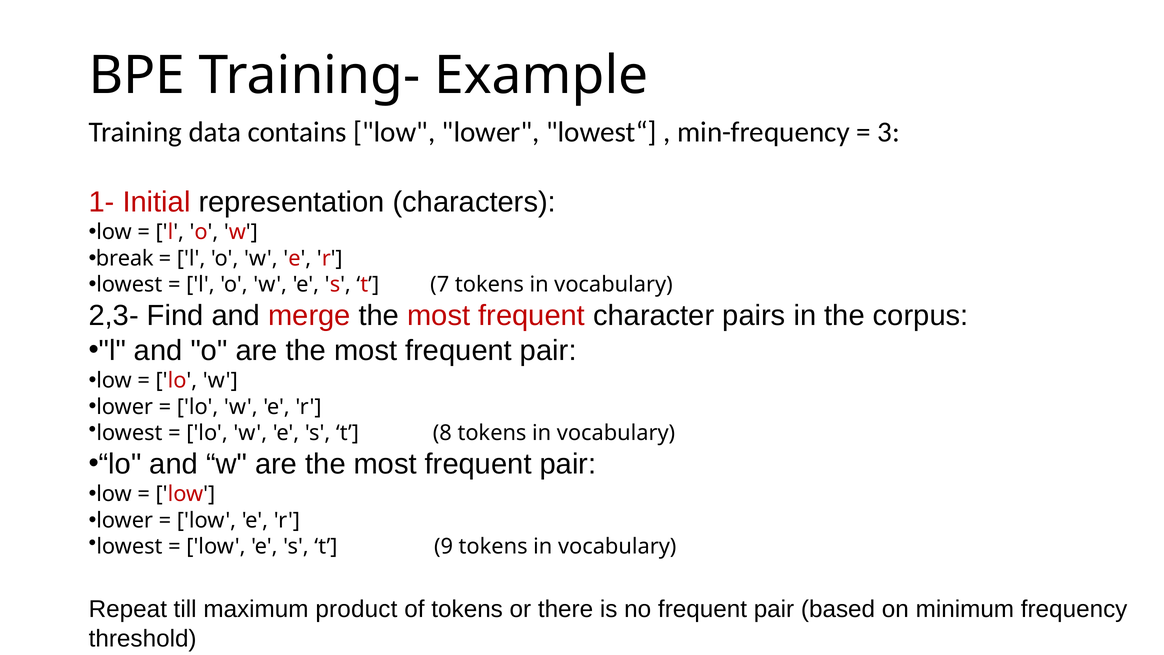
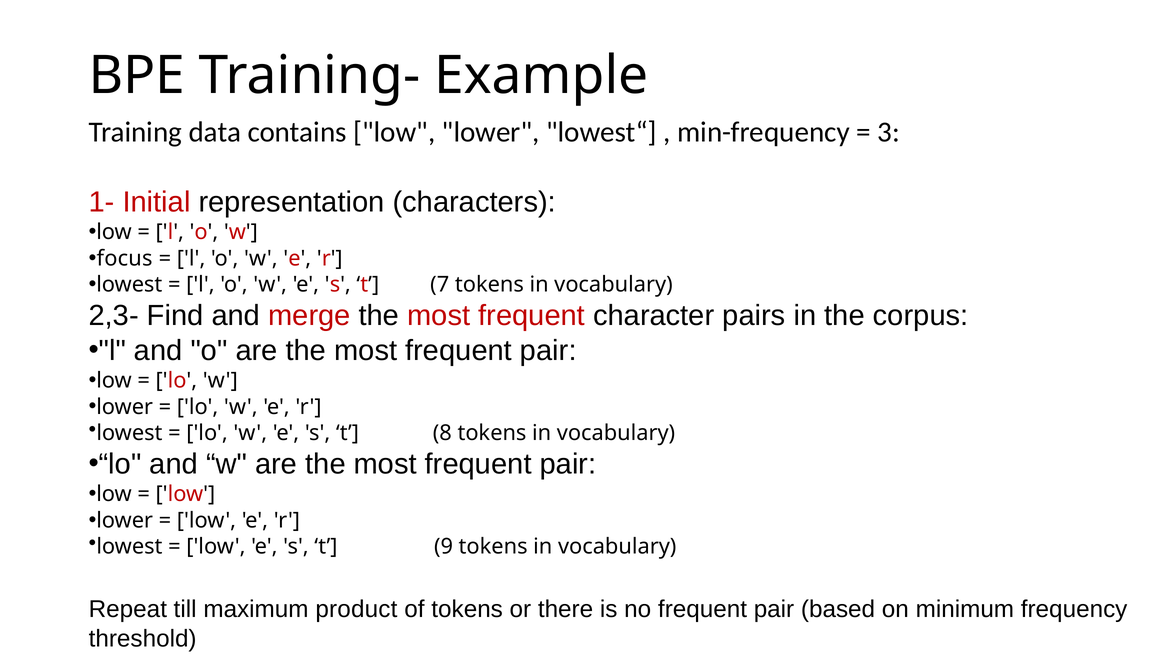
break: break -> focus (125, 258)
